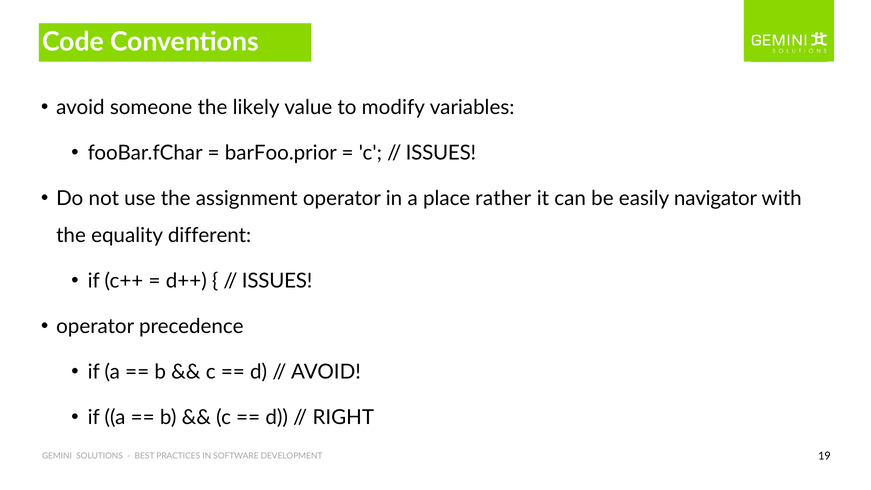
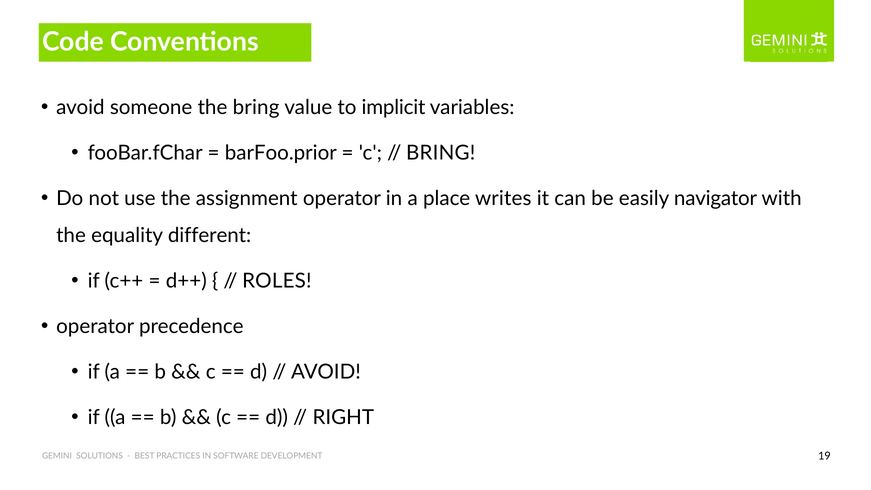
the likely: likely -> bring (256, 107)
modify: modify -> implicit (393, 107)
ISSUES: ISSUES -> BRING (441, 153)
rather: rather -> writes (503, 198)
ISSUES: ISSUES -> ROLES (277, 281)
